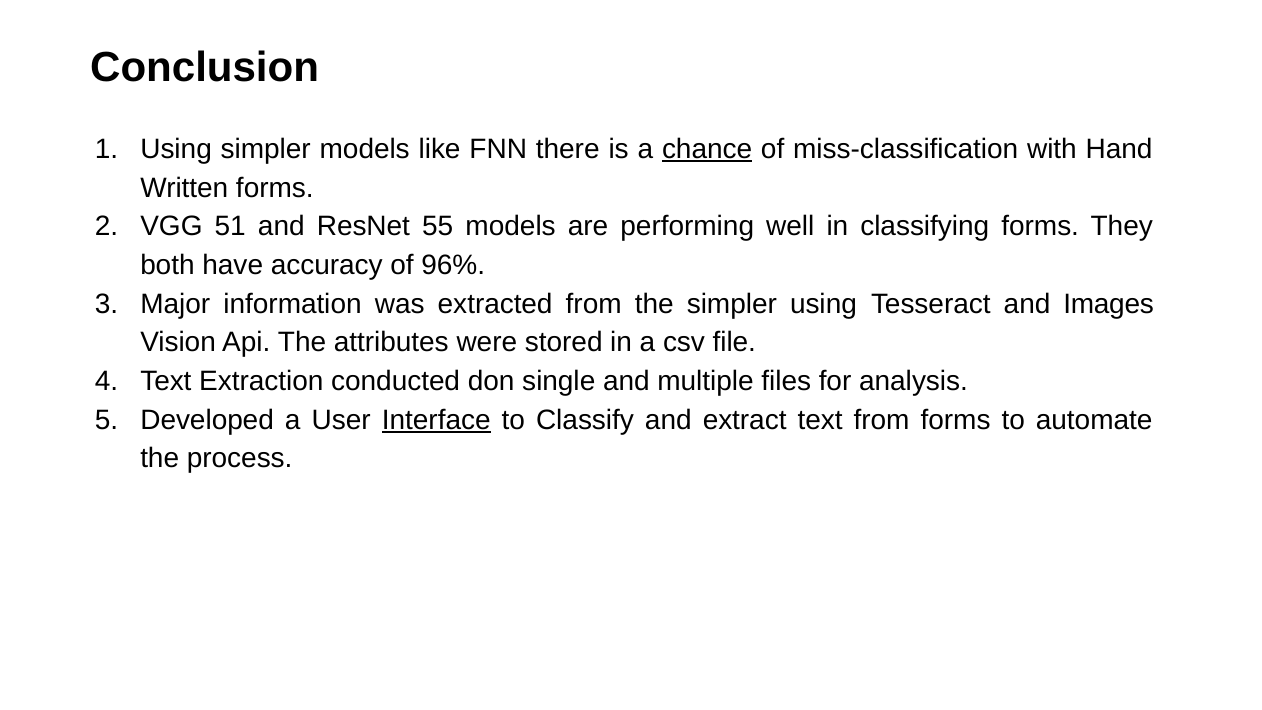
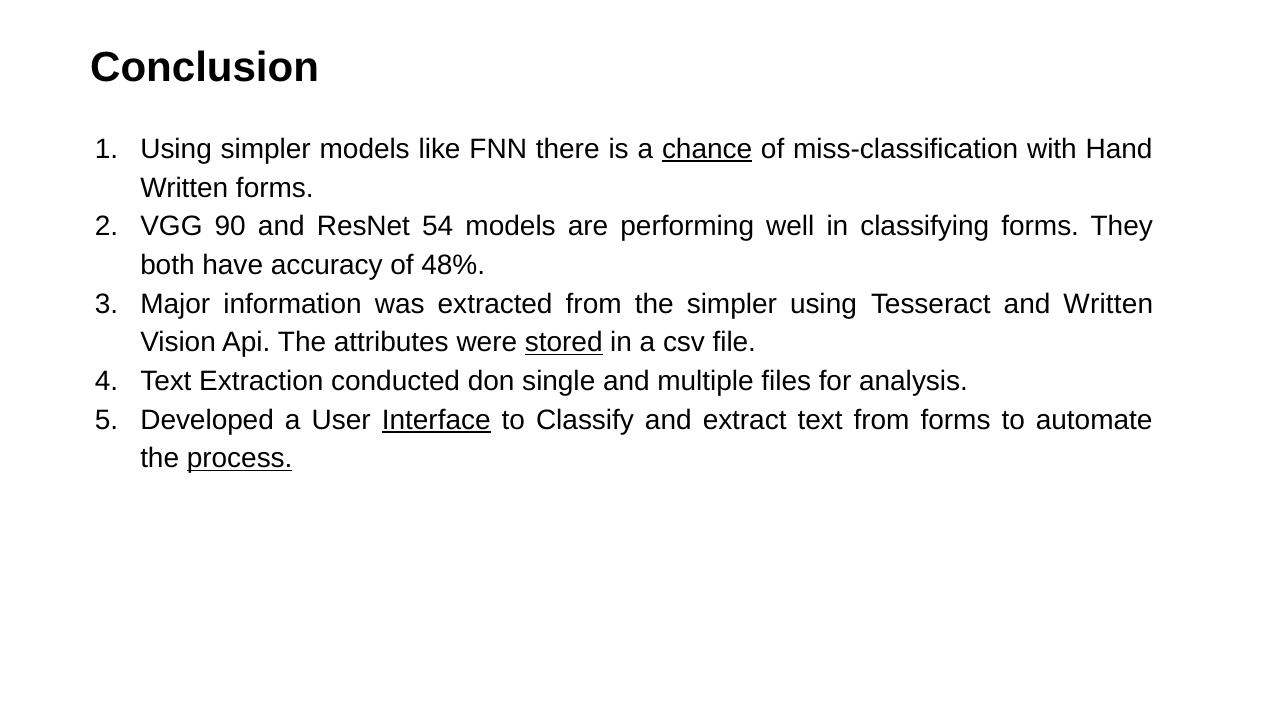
51: 51 -> 90 (230, 226)
55: 55 -> 54 (438, 226)
96%: 96% -> 48% (453, 265)
and Images: Images -> Written (1108, 304)
stored underline: none -> present (564, 342)
process underline: none -> present (240, 458)
